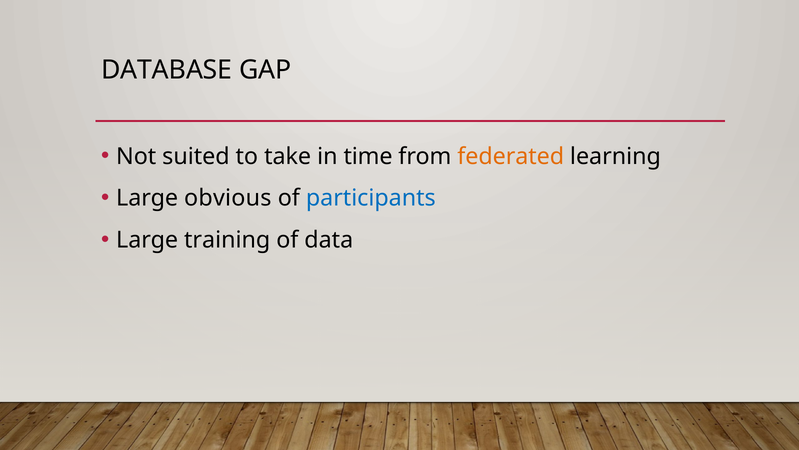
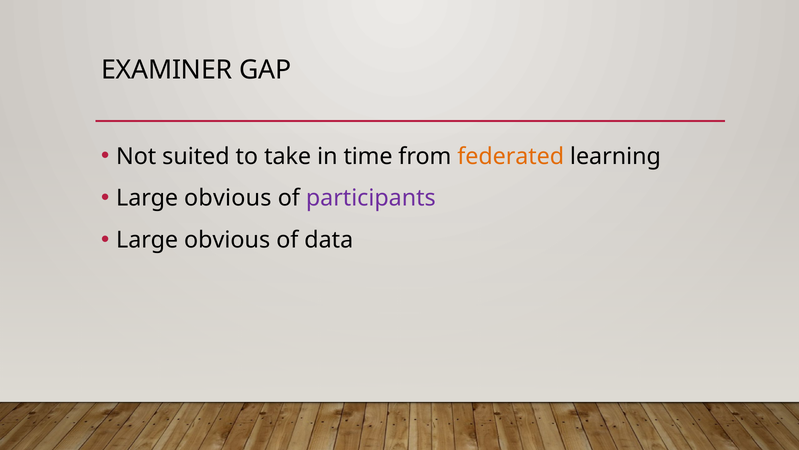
DATABASE: DATABASE -> EXAMINER (167, 70)
participants colour: blue -> purple (371, 198)
training: training -> obvious (227, 240)
